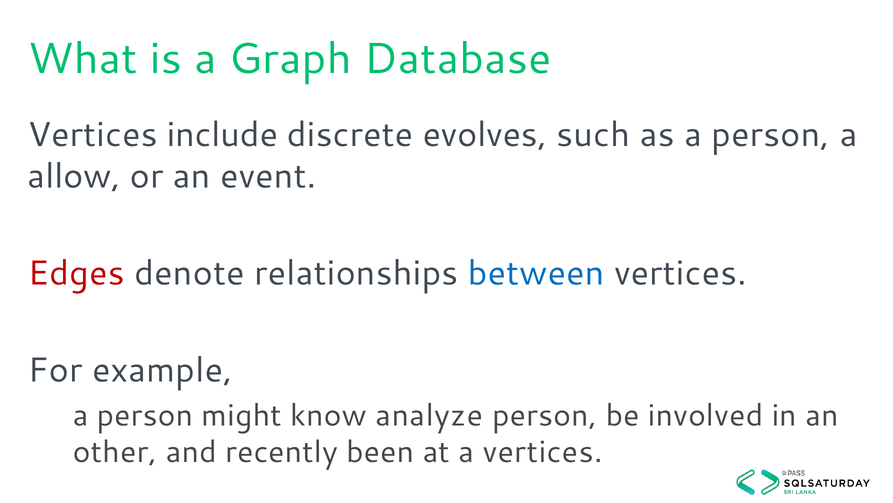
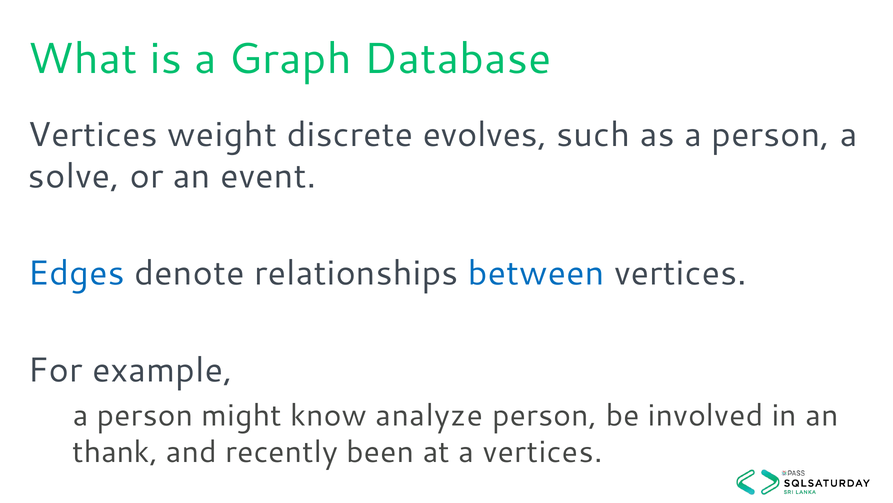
include: include -> weight (222, 135)
allow: allow -> solve (74, 176)
Edges colour: red -> blue (76, 273)
other: other -> thank (115, 451)
